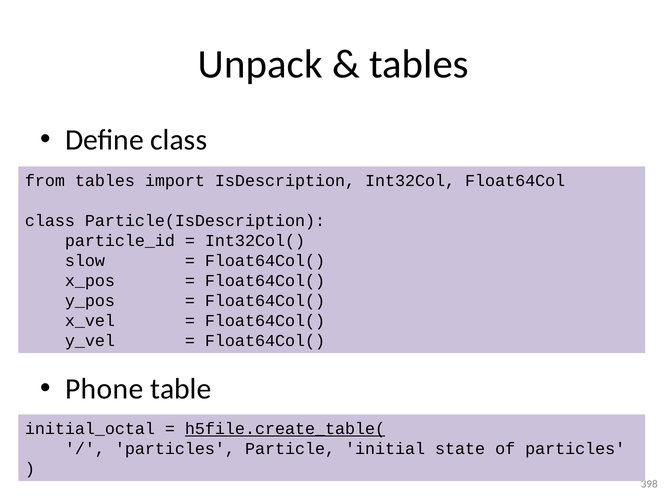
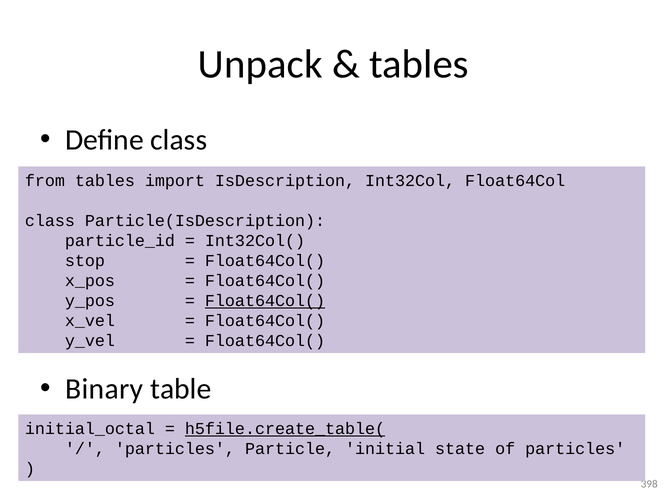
slow: slow -> stop (85, 261)
Float64Col( underline: none -> present (265, 301)
Phone: Phone -> Binary (104, 389)
